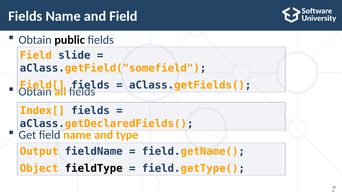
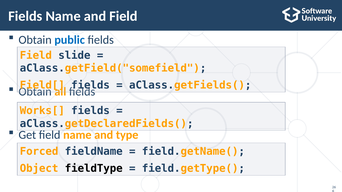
public colour: black -> blue (70, 40)
Index[: Index[ -> Works[ (42, 111)
Output: Output -> Forced (39, 152)
